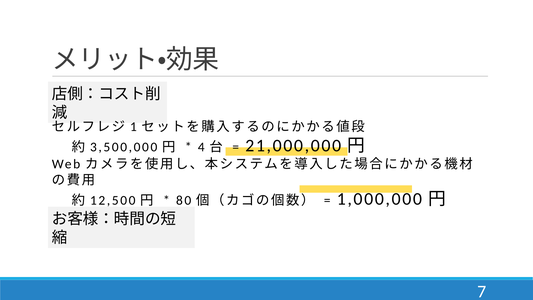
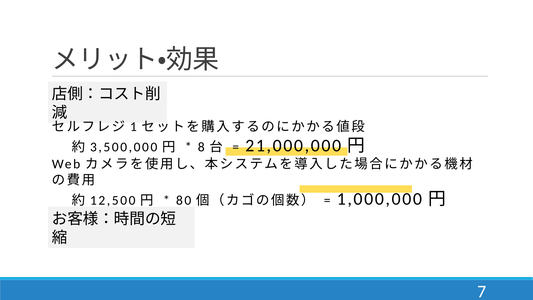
4: 4 -> 8 (201, 147)
